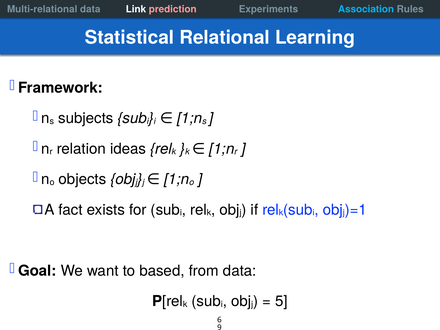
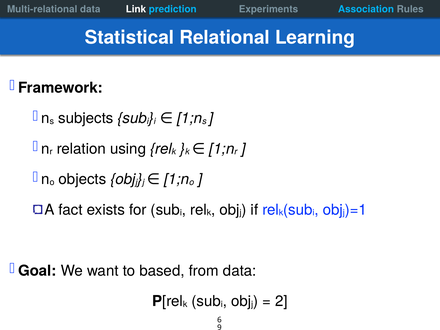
prediction colour: pink -> light blue (173, 9)
ideas: ideas -> using (128, 149)
5: 5 -> 2 (281, 301)
